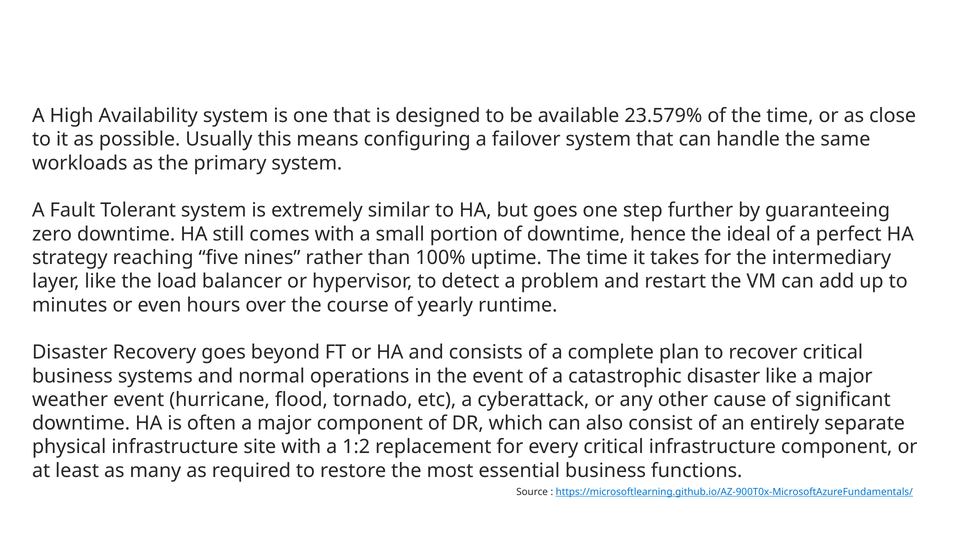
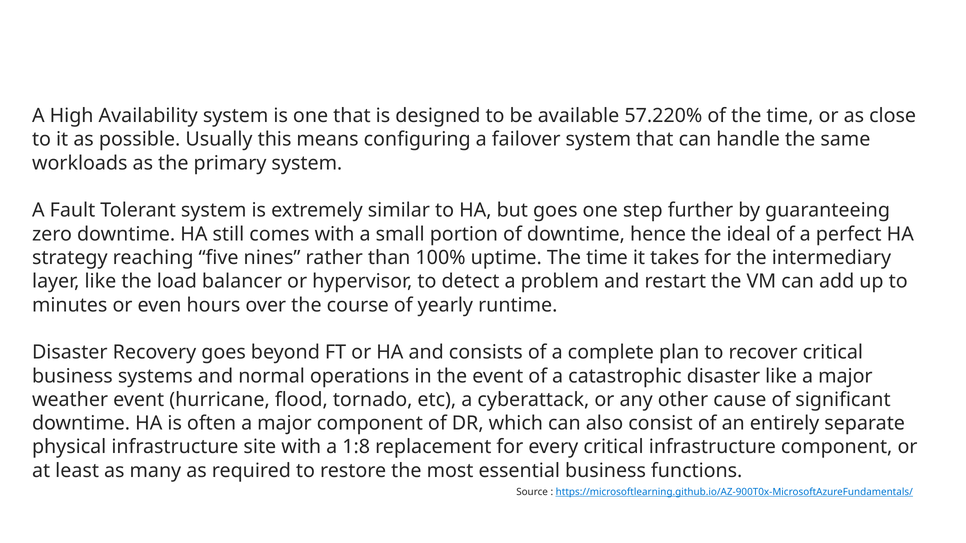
23.579%: 23.579% -> 57.220% (663, 116)
1:2: 1:2 -> 1:8 (356, 447)
